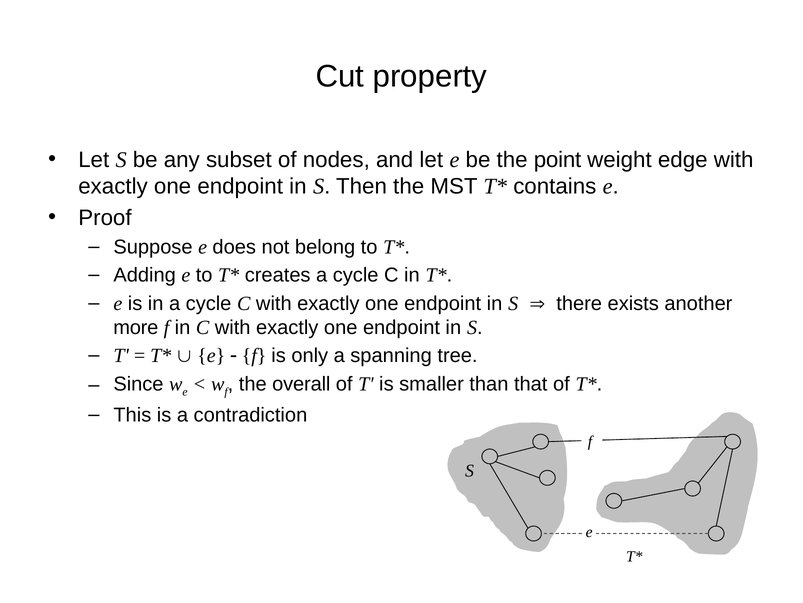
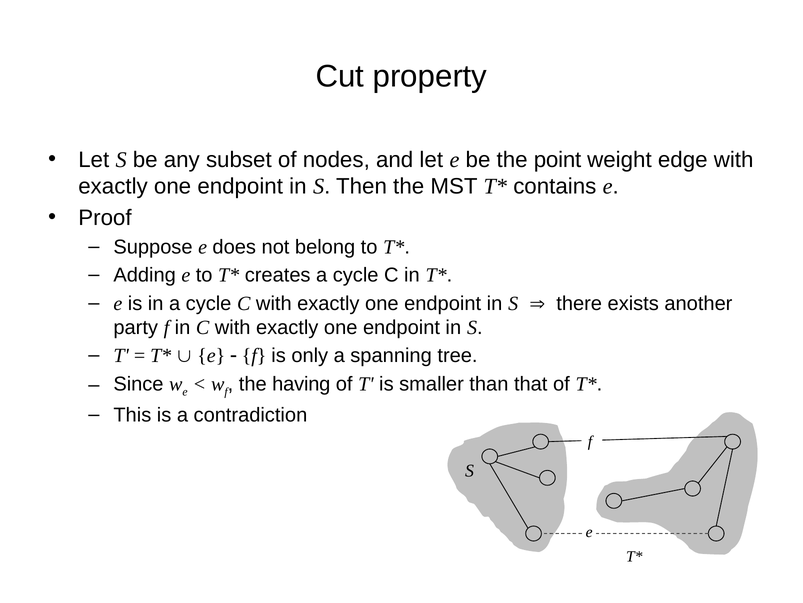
more: more -> party (136, 327)
overall: overall -> having (301, 383)
